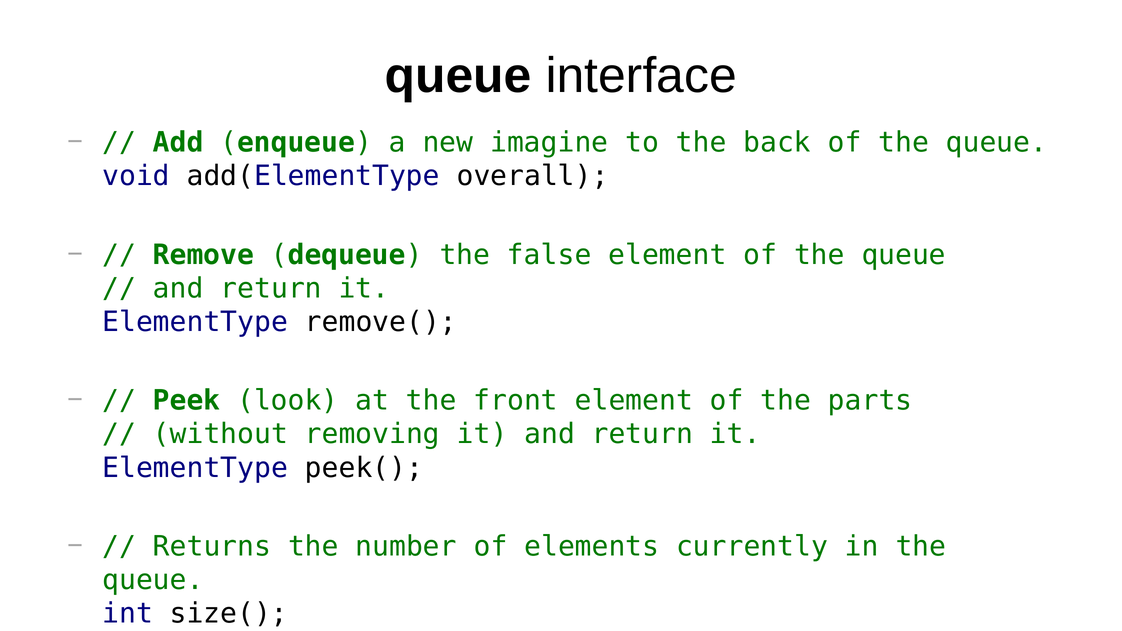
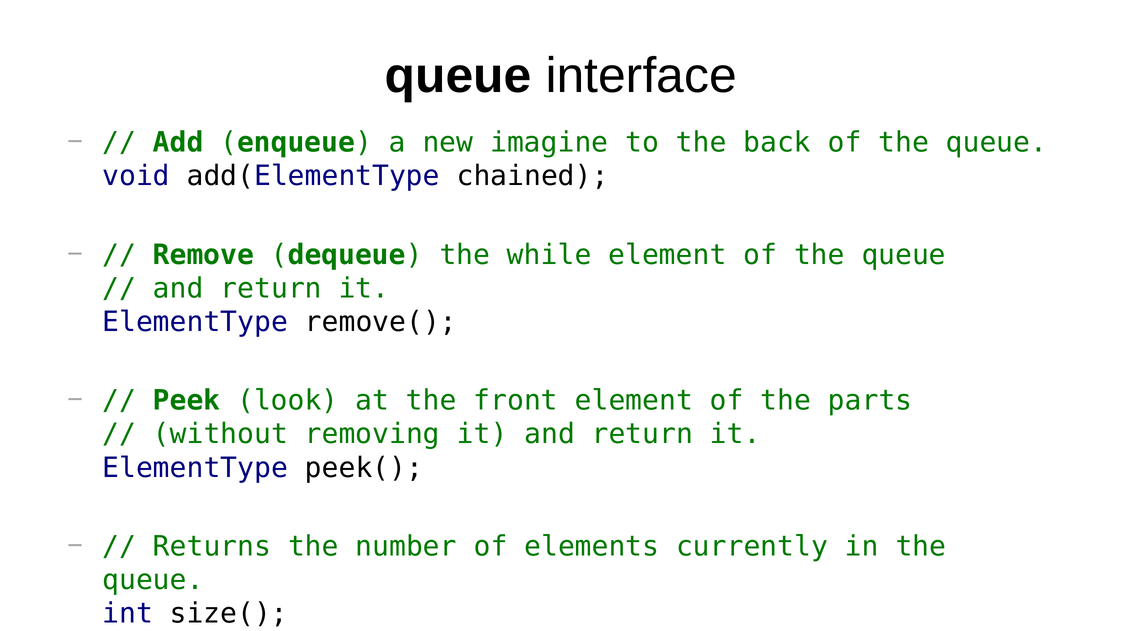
overall: overall -> chained (533, 176)
false: false -> while (549, 255)
